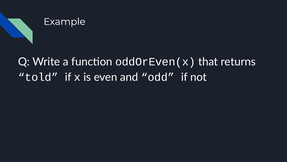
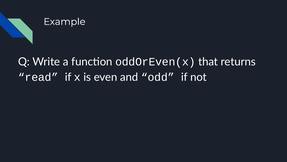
told: told -> read (38, 77)
